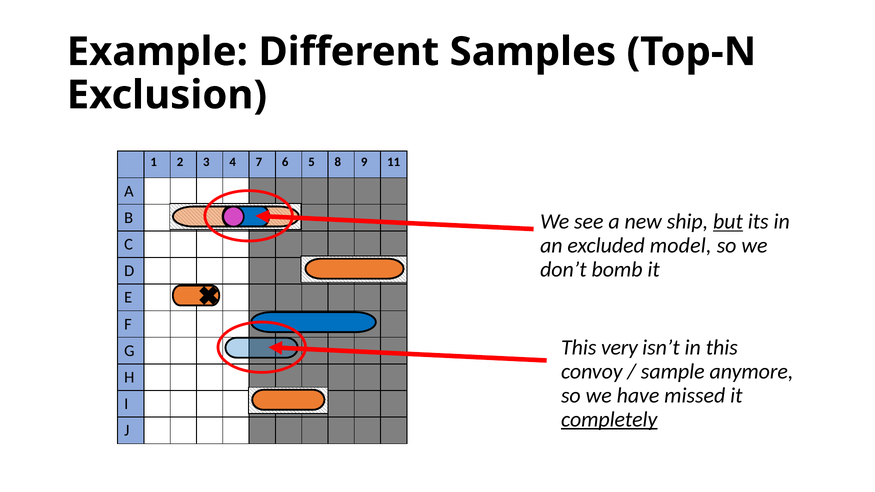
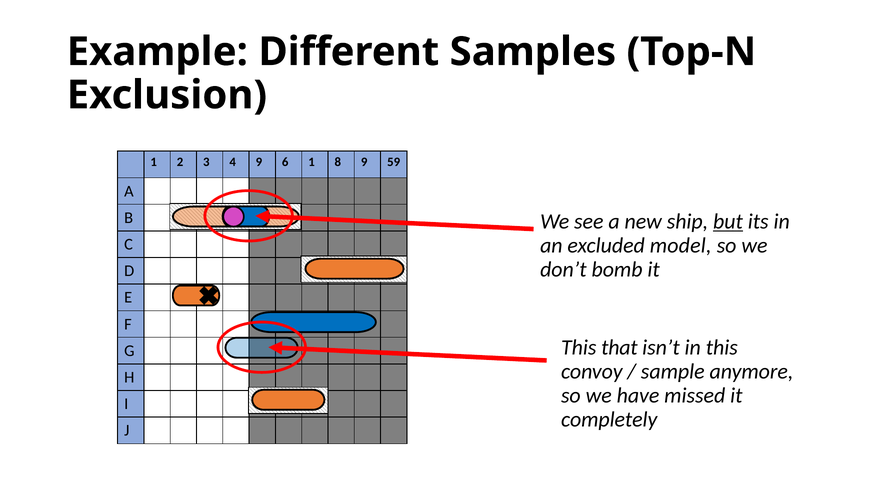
4 7: 7 -> 9 (259, 162)
6 5: 5 -> 1 (312, 162)
11: 11 -> 59 (394, 162)
very: very -> that (619, 348)
completely underline: present -> none (609, 420)
